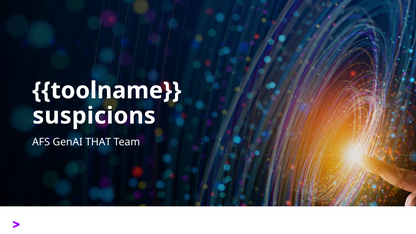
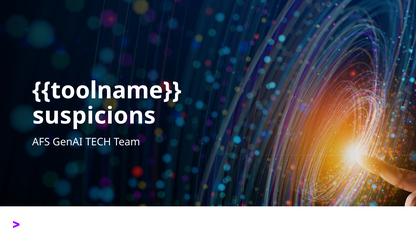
THAT: THAT -> TECH (98, 142)
